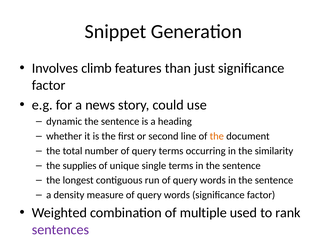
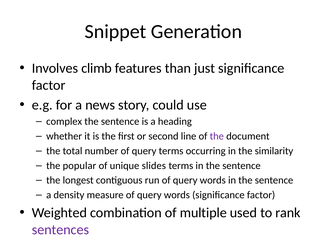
dynamic: dynamic -> complex (64, 122)
the colour: orange -> purple (217, 136)
supplies: supplies -> popular (79, 166)
single: single -> slides (154, 166)
